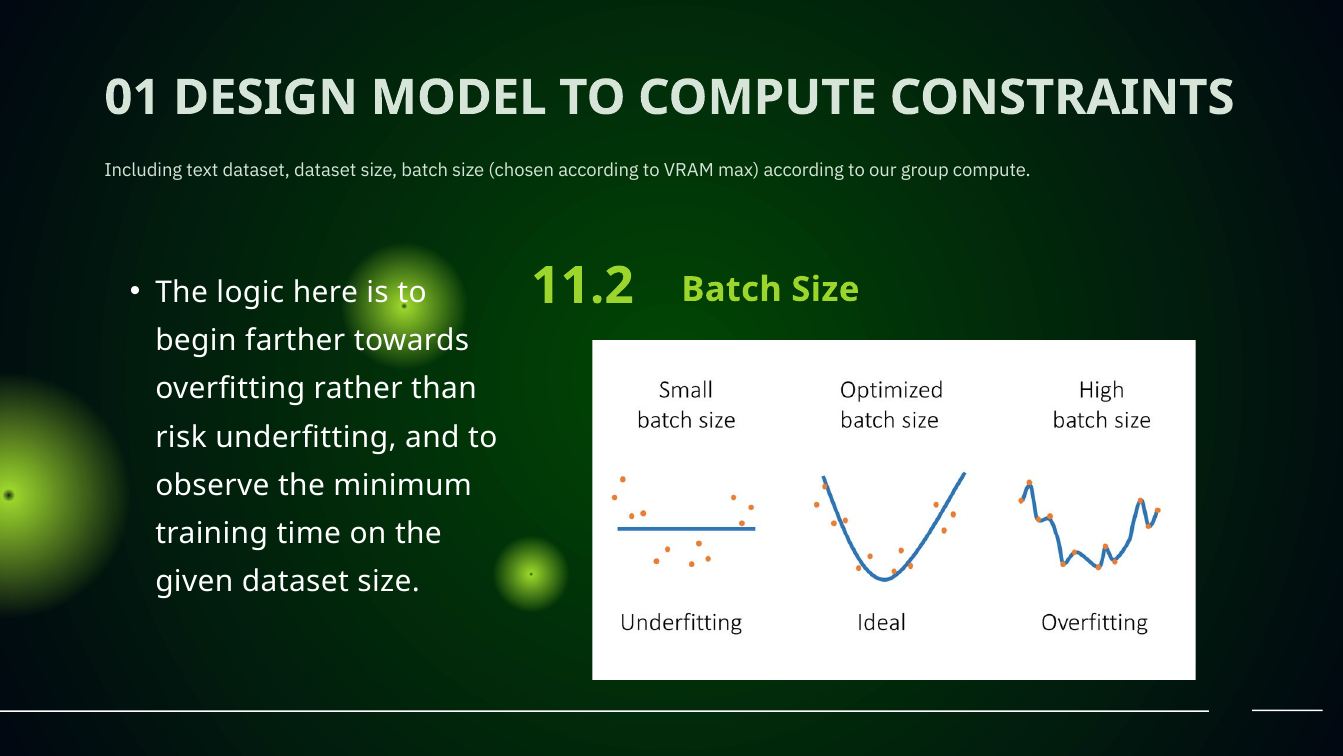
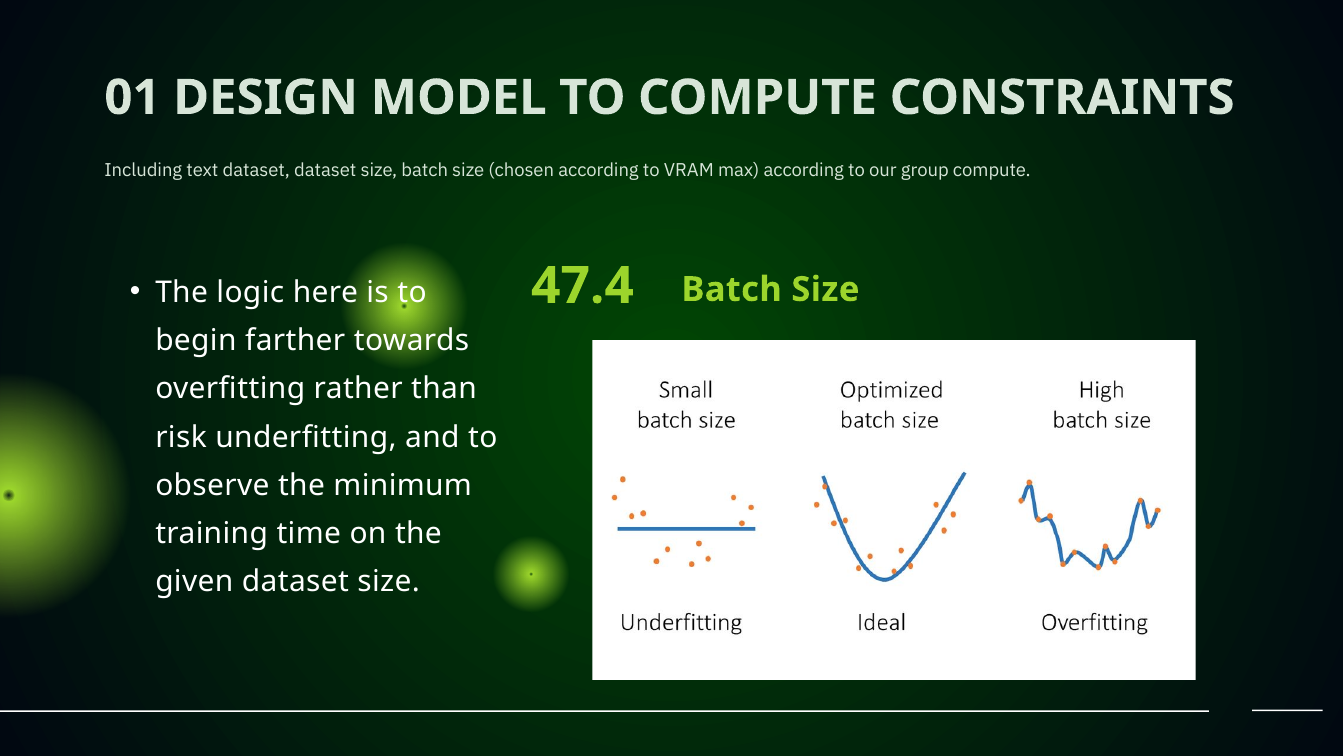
11.2: 11.2 -> 47.4 (582, 286)
